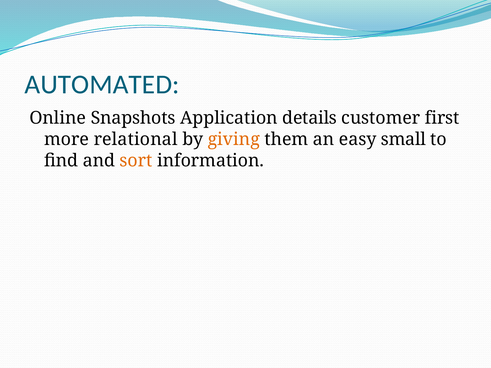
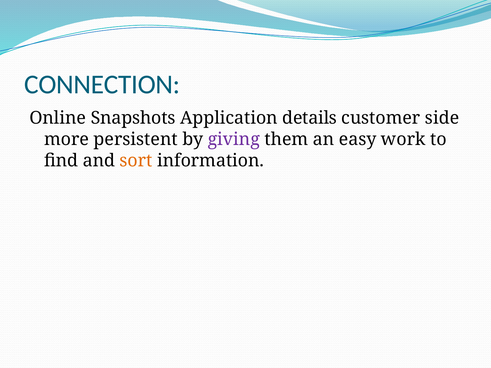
AUTOMATED: AUTOMATED -> CONNECTION (102, 85)
first: first -> side (442, 118)
relational: relational -> persistent (136, 139)
giving colour: orange -> purple (234, 139)
small: small -> work (403, 139)
